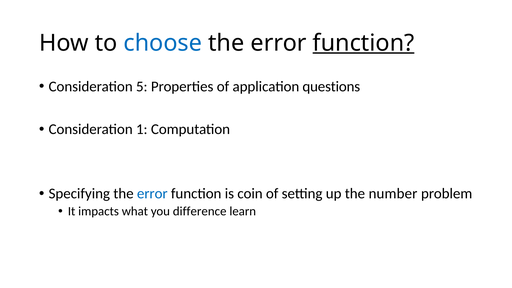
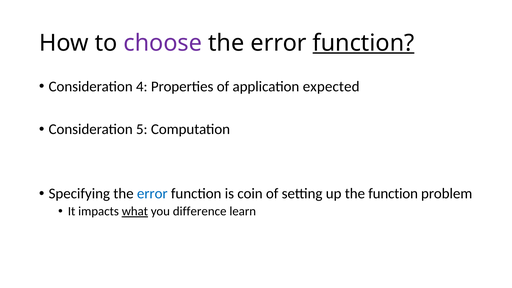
choose colour: blue -> purple (163, 43)
5: 5 -> 4 (142, 87)
questions: questions -> expected (331, 87)
1: 1 -> 5 (142, 129)
the number: number -> function (393, 194)
what underline: none -> present (135, 211)
